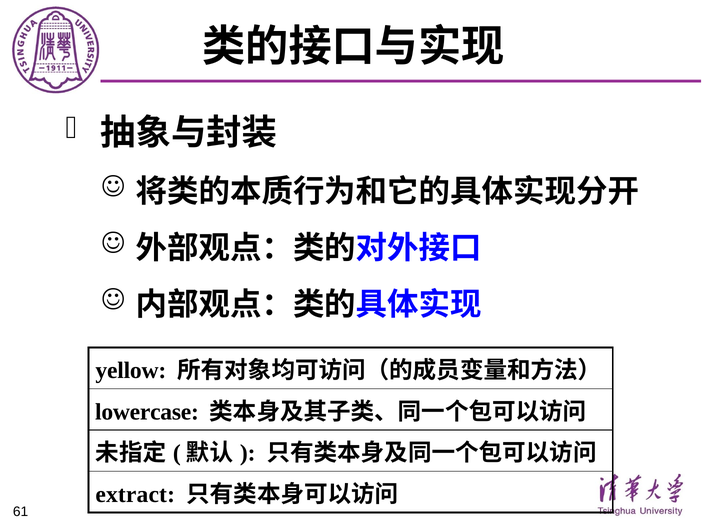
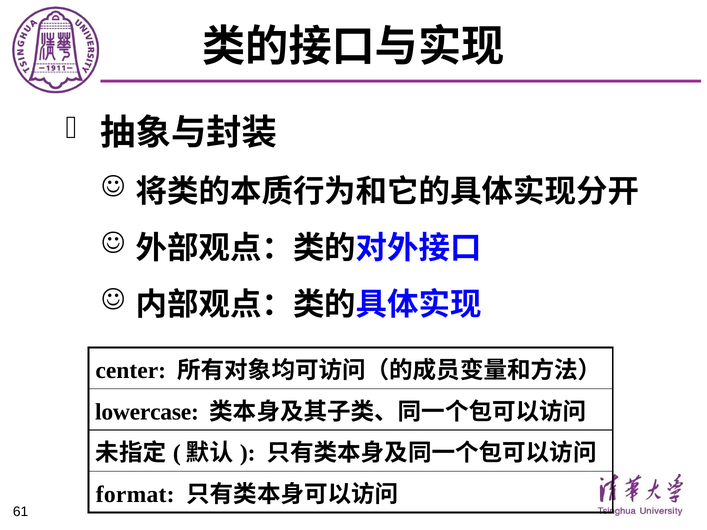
yellow: yellow -> center (131, 371)
extract: extract -> format (135, 495)
